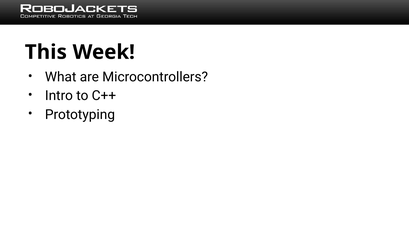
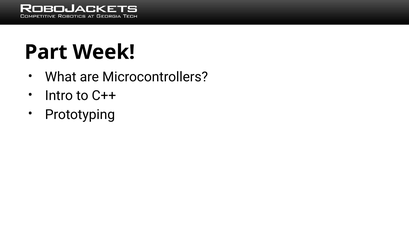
This: This -> Part (46, 52)
